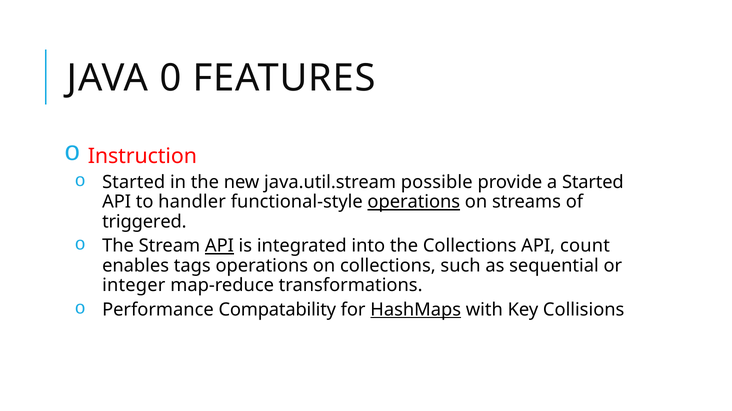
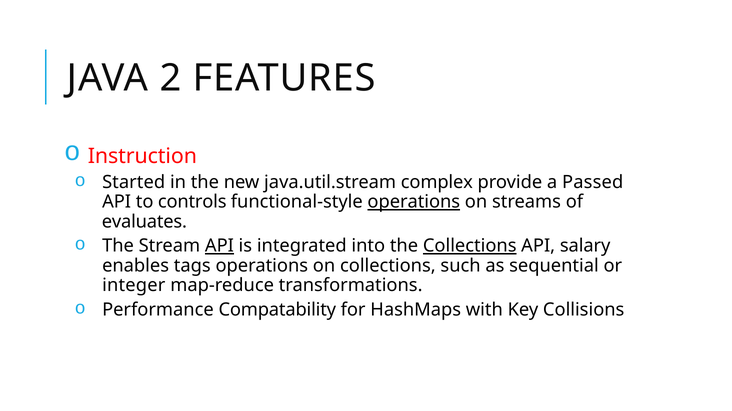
0: 0 -> 2 (170, 79)
possible: possible -> complex (437, 182)
a Started: Started -> Passed (593, 182)
handler: handler -> controls (192, 202)
triggered: triggered -> evaluates (144, 222)
Collections underline: none -> present (470, 246)
count: count -> salary (585, 246)
HashMaps underline: present -> none (416, 310)
